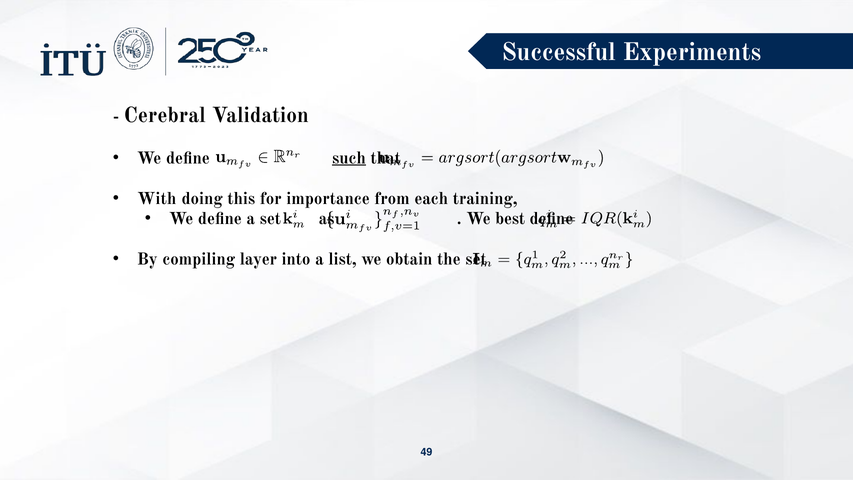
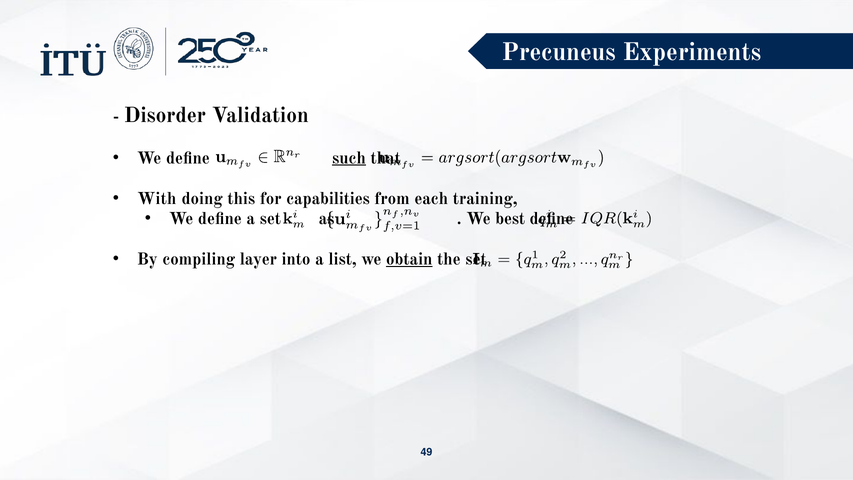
Successful: Successful -> Precuneus (559, 52)
Cerebral: Cerebral -> Disorder (165, 115)
importance: importance -> capabilities (328, 198)
obtain underline: none -> present (409, 259)
